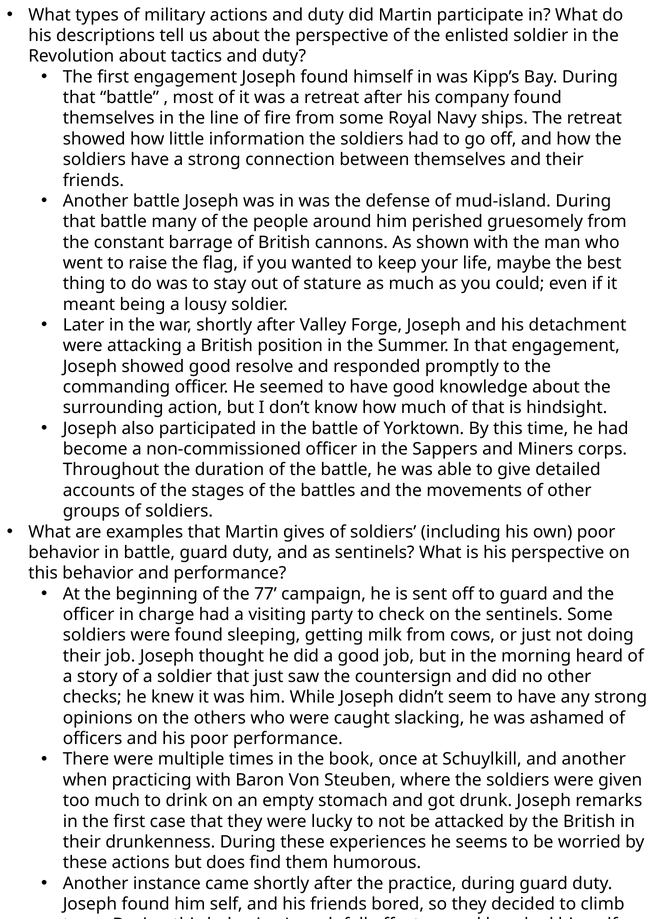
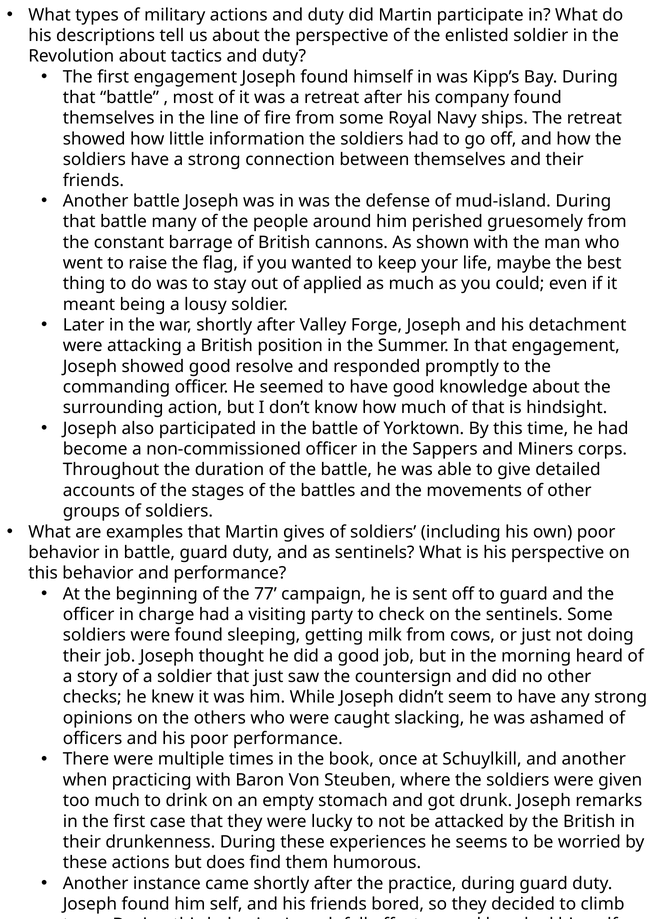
stature: stature -> applied (333, 284)
